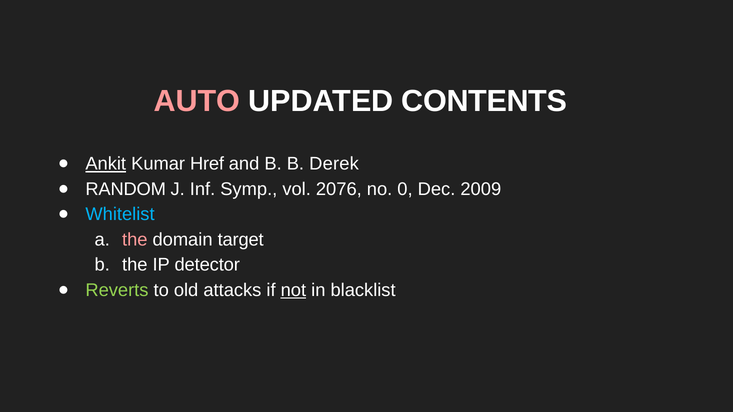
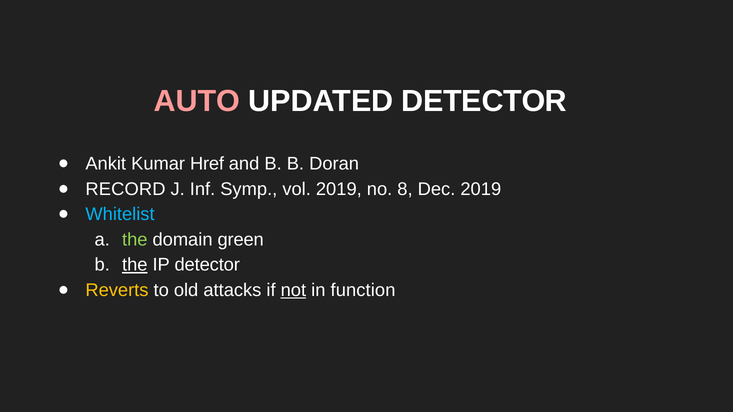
UPDATED CONTENTS: CONTENTS -> DETECTOR (484, 101)
Ankit underline: present -> none (106, 164)
Derek: Derek -> Doran (334, 164)
RANDOM: RANDOM -> RECORD (126, 189)
vol 2076: 2076 -> 2019 (339, 189)
0: 0 -> 8 (405, 189)
Dec 2009: 2009 -> 2019 (481, 189)
the colour: pink -> light green (135, 240)
target: target -> green (241, 240)
the underline: none -> present (135, 265)
Reverts colour: light green -> yellow (117, 290)
blacklist: blacklist -> function (363, 290)
